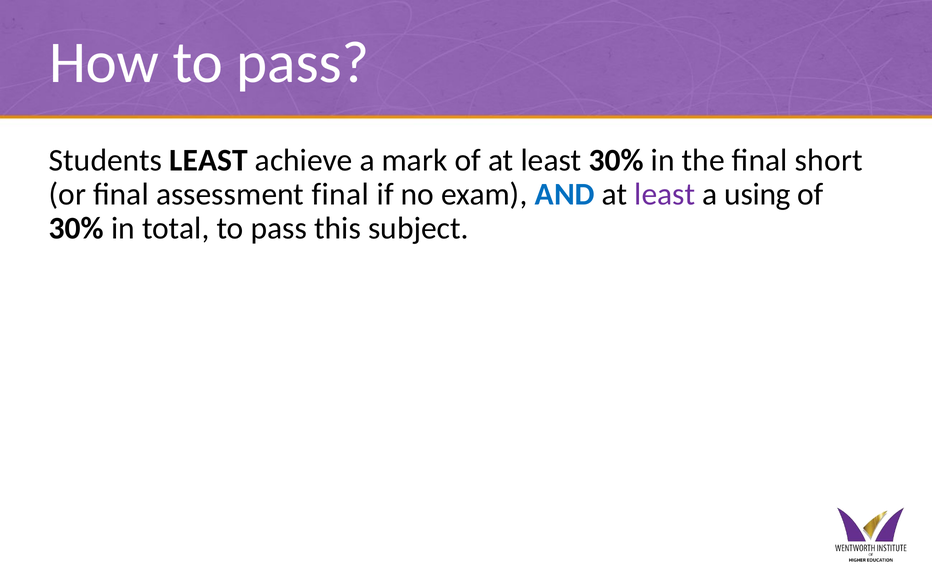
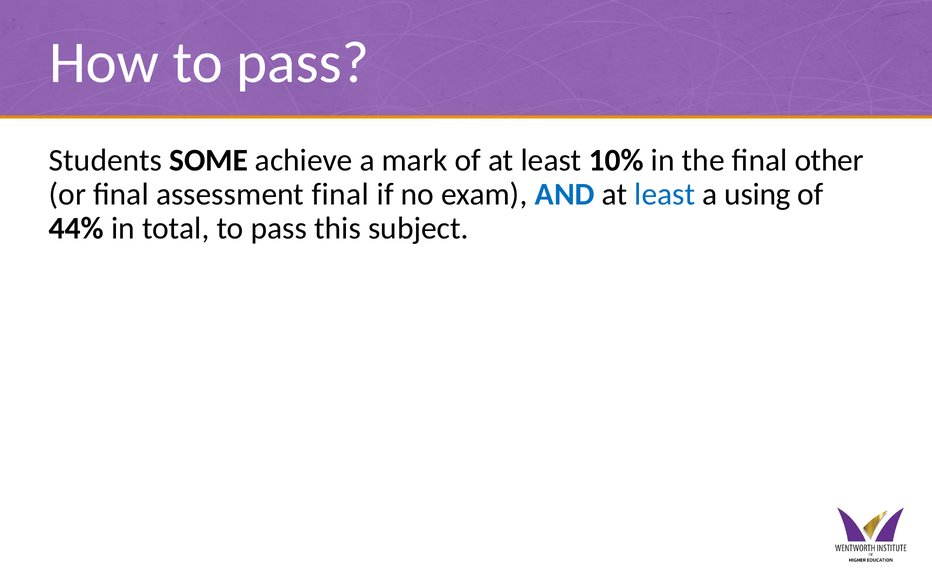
Students LEAST: LEAST -> SOME (209, 160)
least 30%: 30% -> 10% (616, 160)
short: short -> other (829, 160)
least colour: purple -> blue (665, 194)
30%: 30% -> 44% (76, 228)
